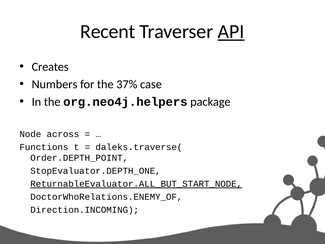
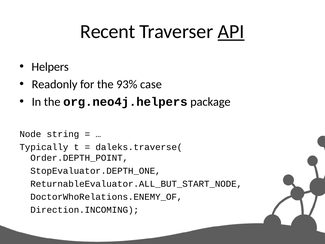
Creates: Creates -> Helpers (50, 67)
Numbers: Numbers -> Readonly (55, 84)
37%: 37% -> 93% (127, 84)
across: across -> string (63, 134)
Functions: Functions -> Typically (44, 147)
ReturnableEvaluator.ALL_BUT_START_NODE underline: present -> none (136, 184)
